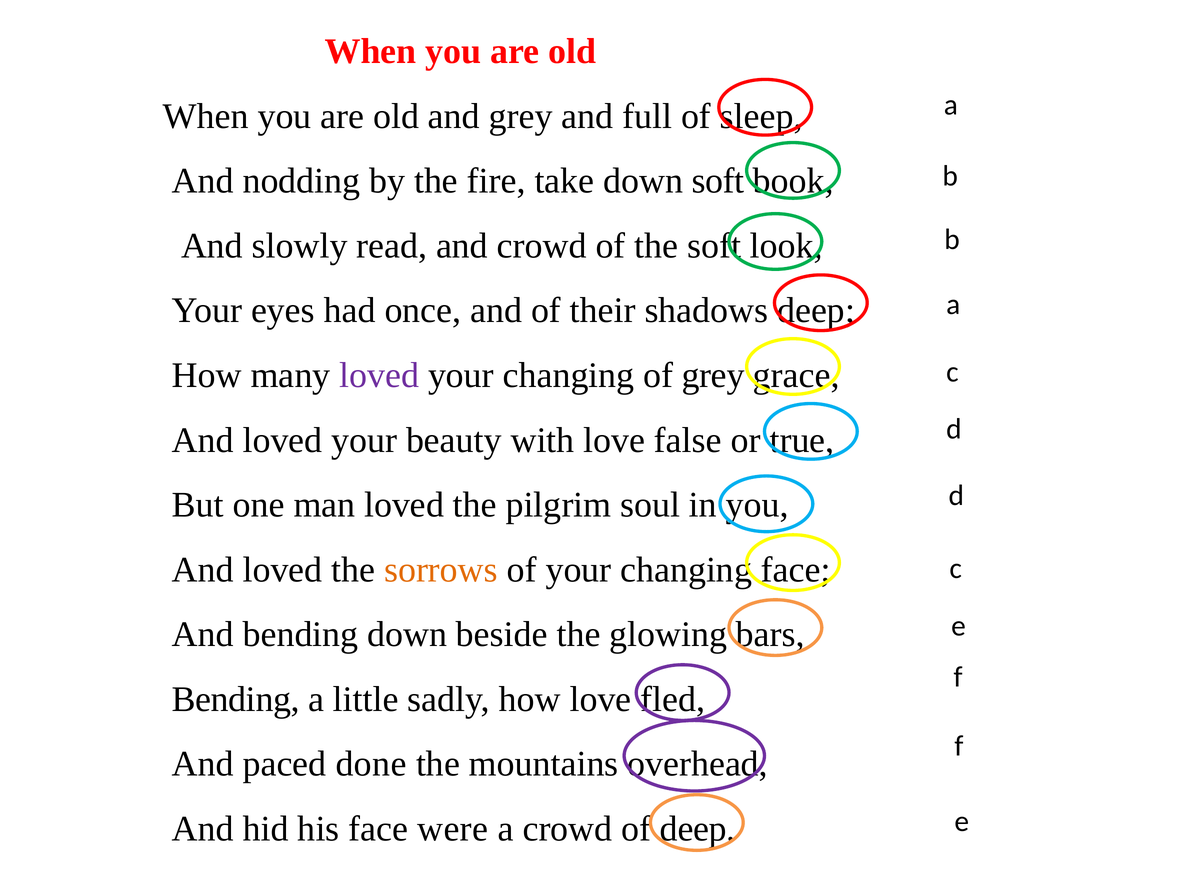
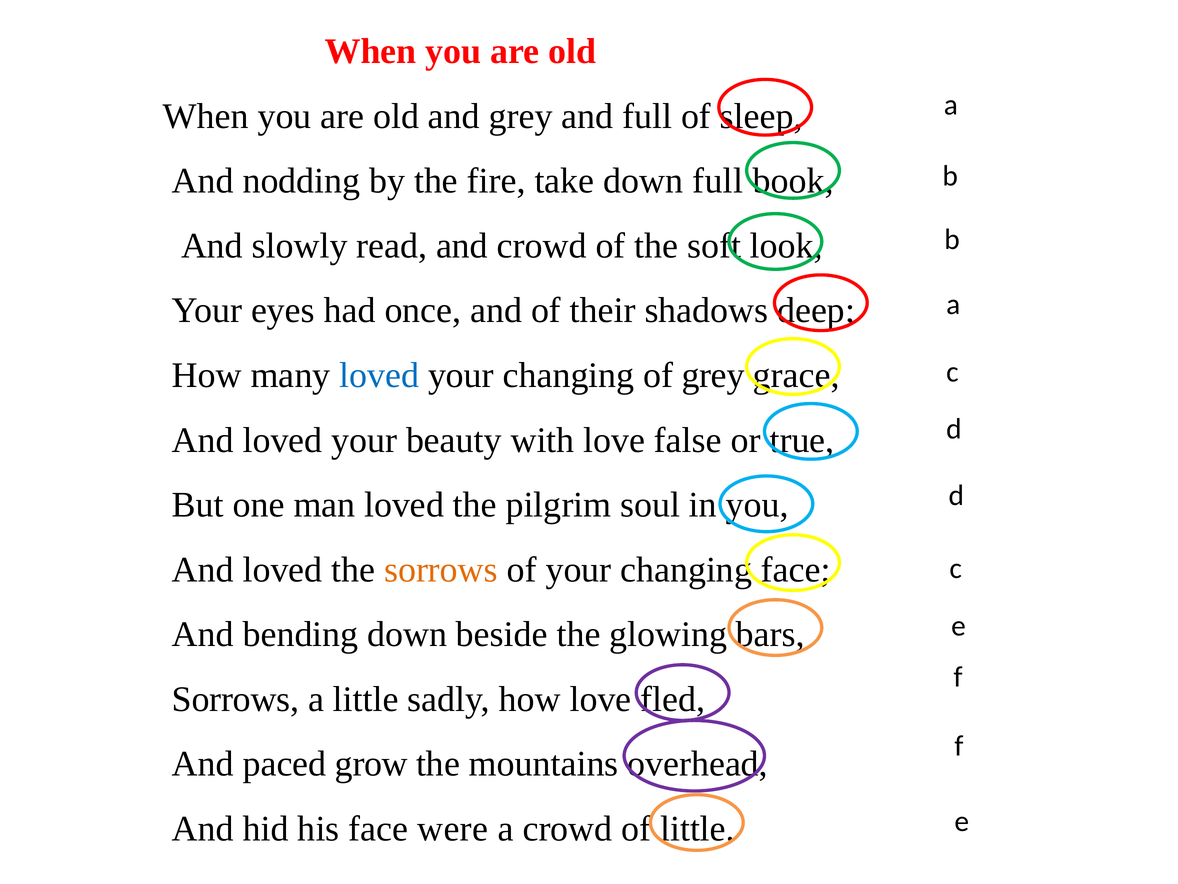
down soft: soft -> full (718, 181)
loved colour: purple -> blue (379, 375)
Bending: Bending -> Sorrows (236, 699)
done: done -> grow (371, 764)
of deep: deep -> little (698, 828)
